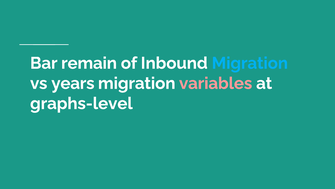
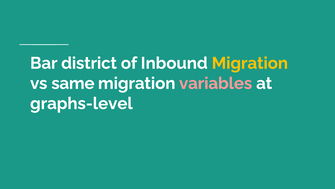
remain: remain -> district (89, 63)
Migration colour: light blue -> yellow (250, 63)
years: years -> same (73, 83)
